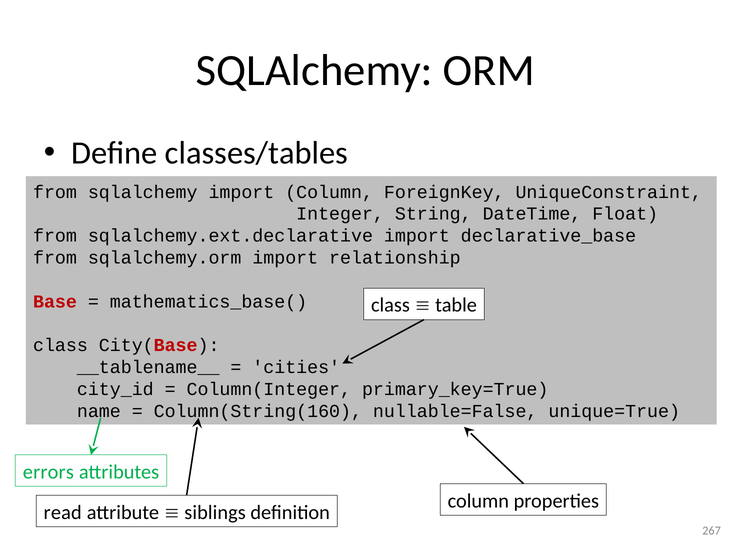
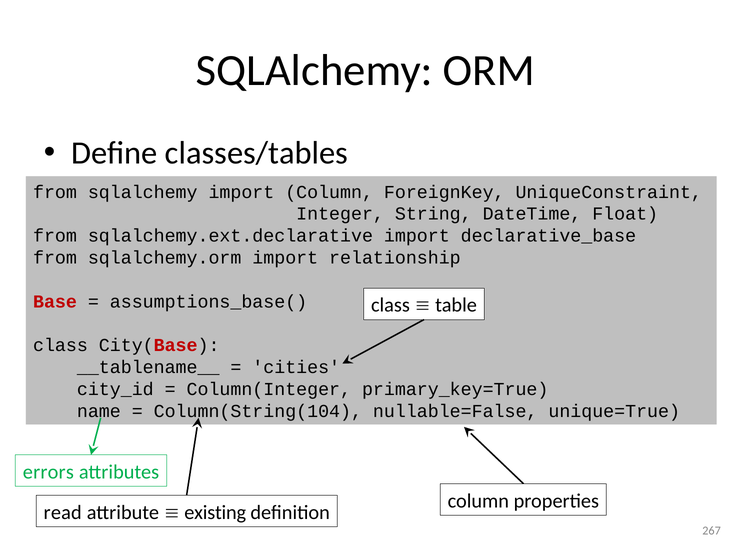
mathematics_base(: mathematics_base( -> assumptions_base( (209, 302)
Column(String(160: Column(String(160 -> Column(String(104 (258, 411)
siblings: siblings -> existing (215, 513)
